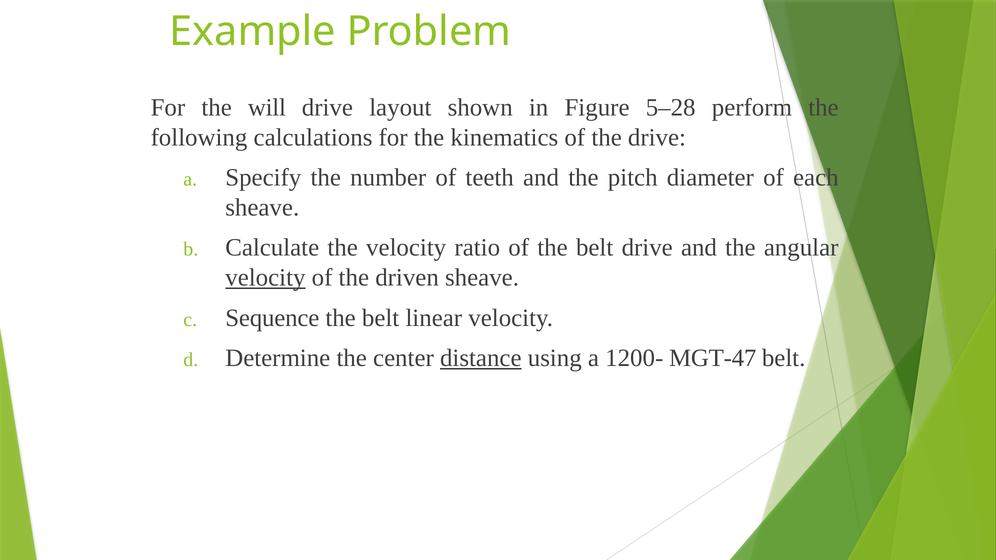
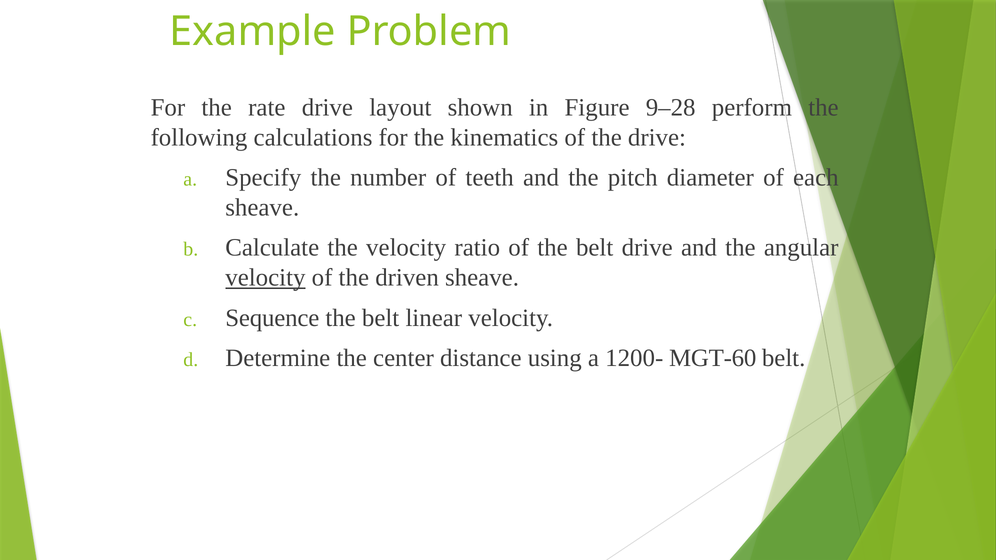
will: will -> rate (267, 108)
5–28: 5–28 -> 9–28 (671, 108)
distance underline: present -> none (481, 358)
MGT-47: MGT-47 -> MGT-60 (713, 358)
